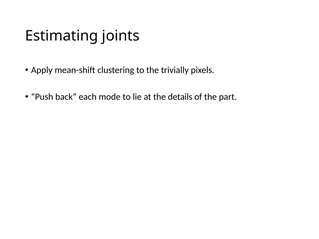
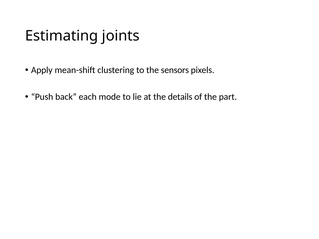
trivially: trivially -> sensors (175, 70)
